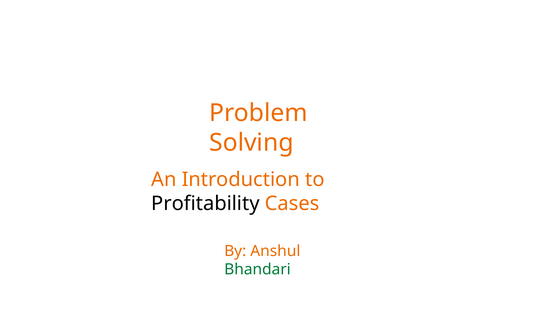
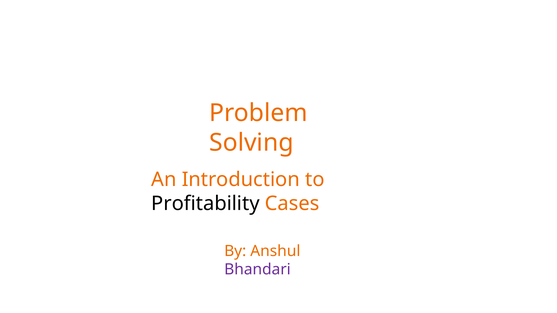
Bhandari colour: green -> purple (257, 270)
